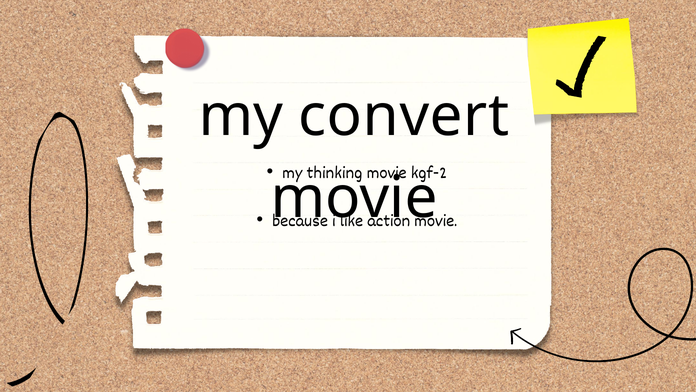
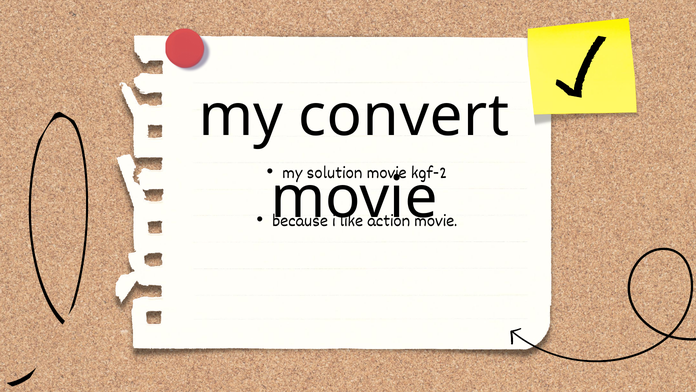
thinking: thinking -> solution (335, 172)
